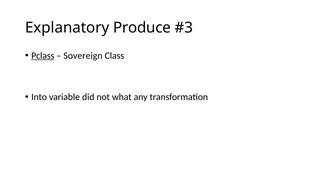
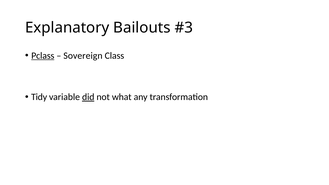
Produce: Produce -> Bailouts (142, 28)
Into: Into -> Tidy (39, 97)
did underline: none -> present (88, 97)
